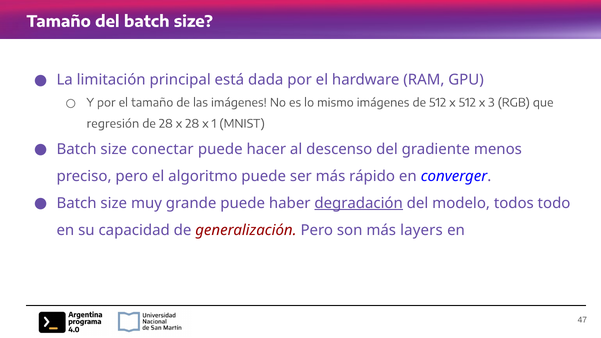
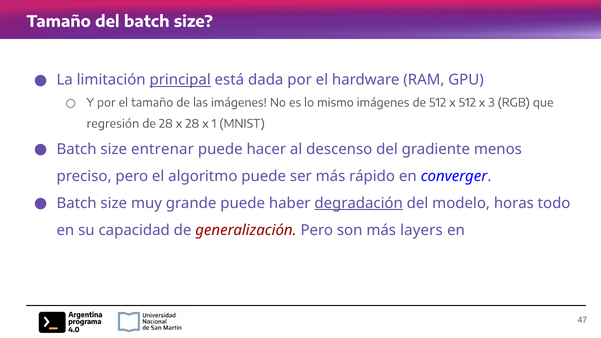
principal underline: none -> present (180, 80)
conectar: conectar -> entrenar (162, 149)
todos: todos -> horas (514, 203)
